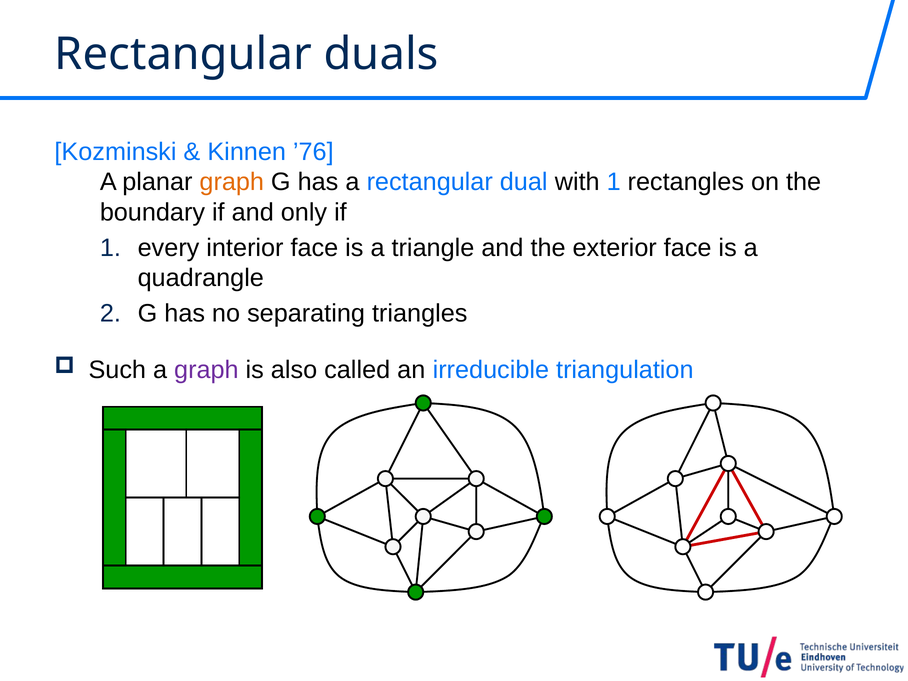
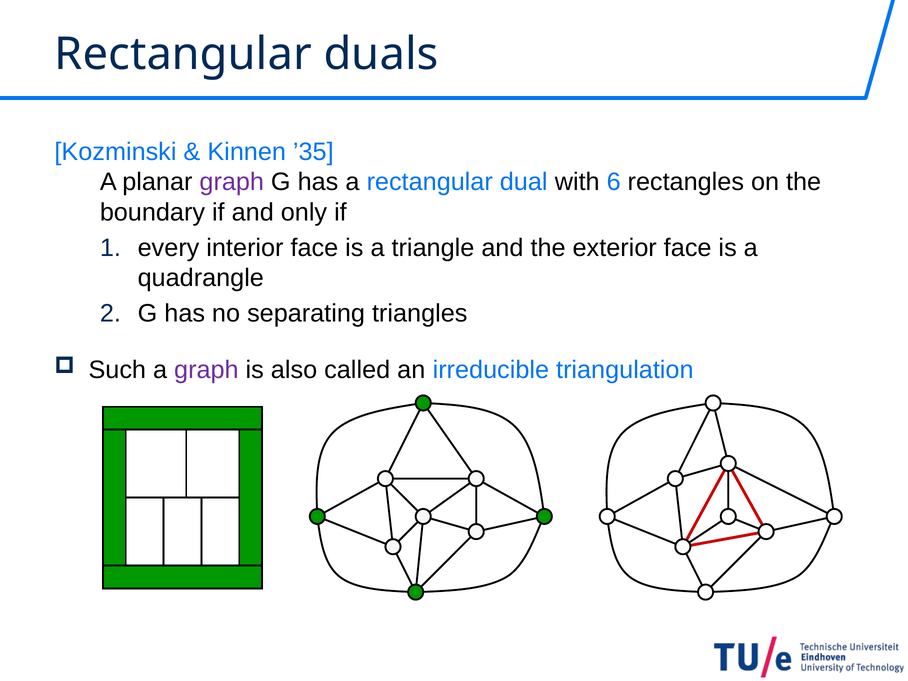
’76: ’76 -> ’35 (313, 152)
graph colour: orange -> purple (232, 182)
with 1: 1 -> 6 (614, 182)
